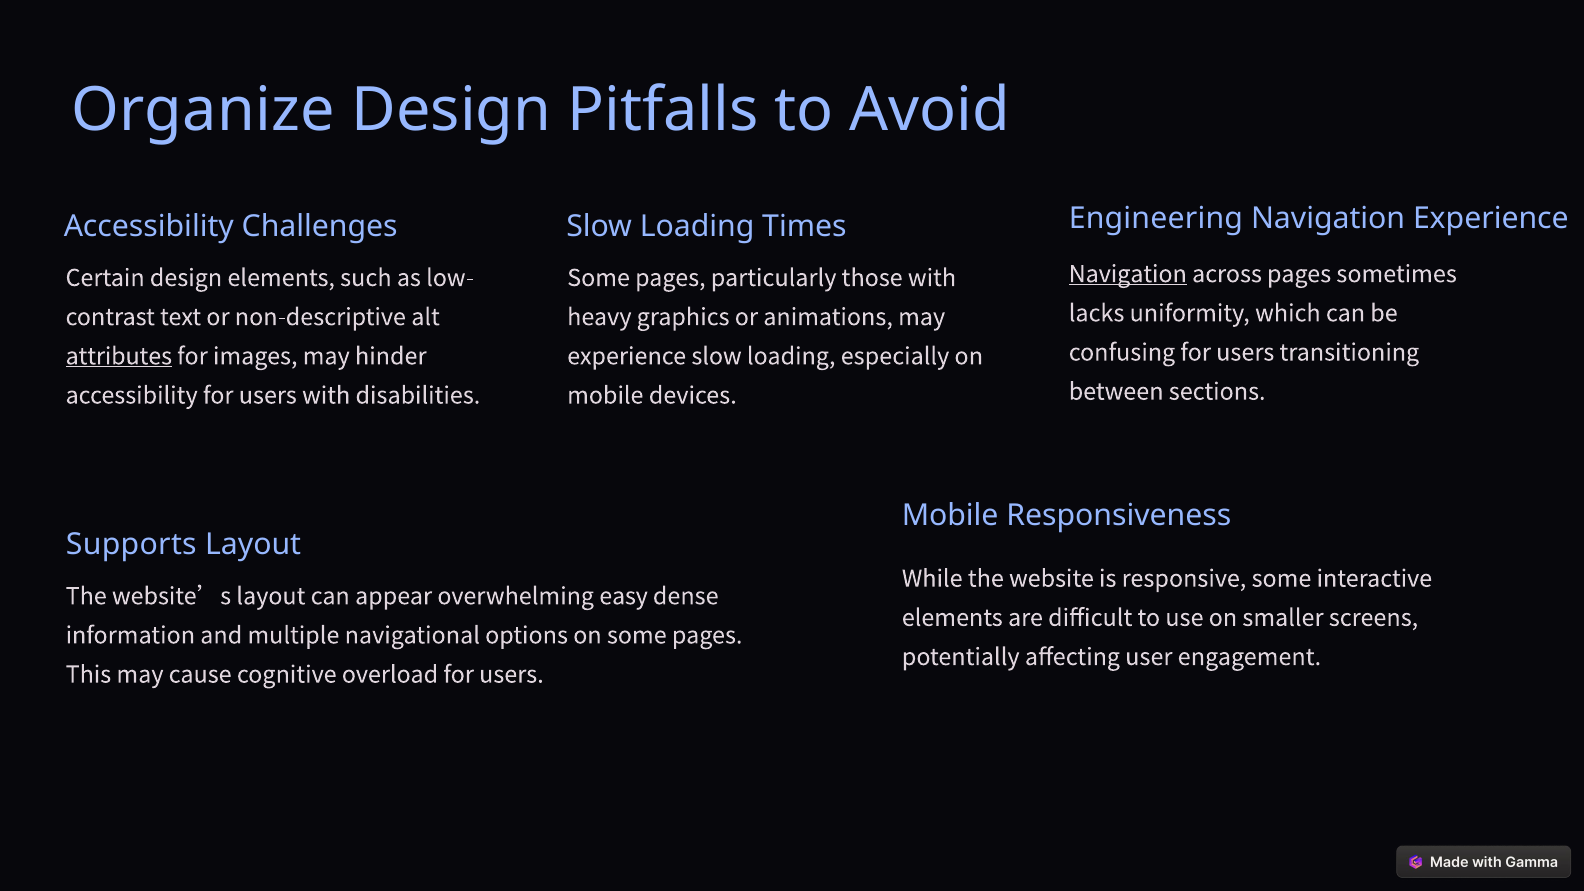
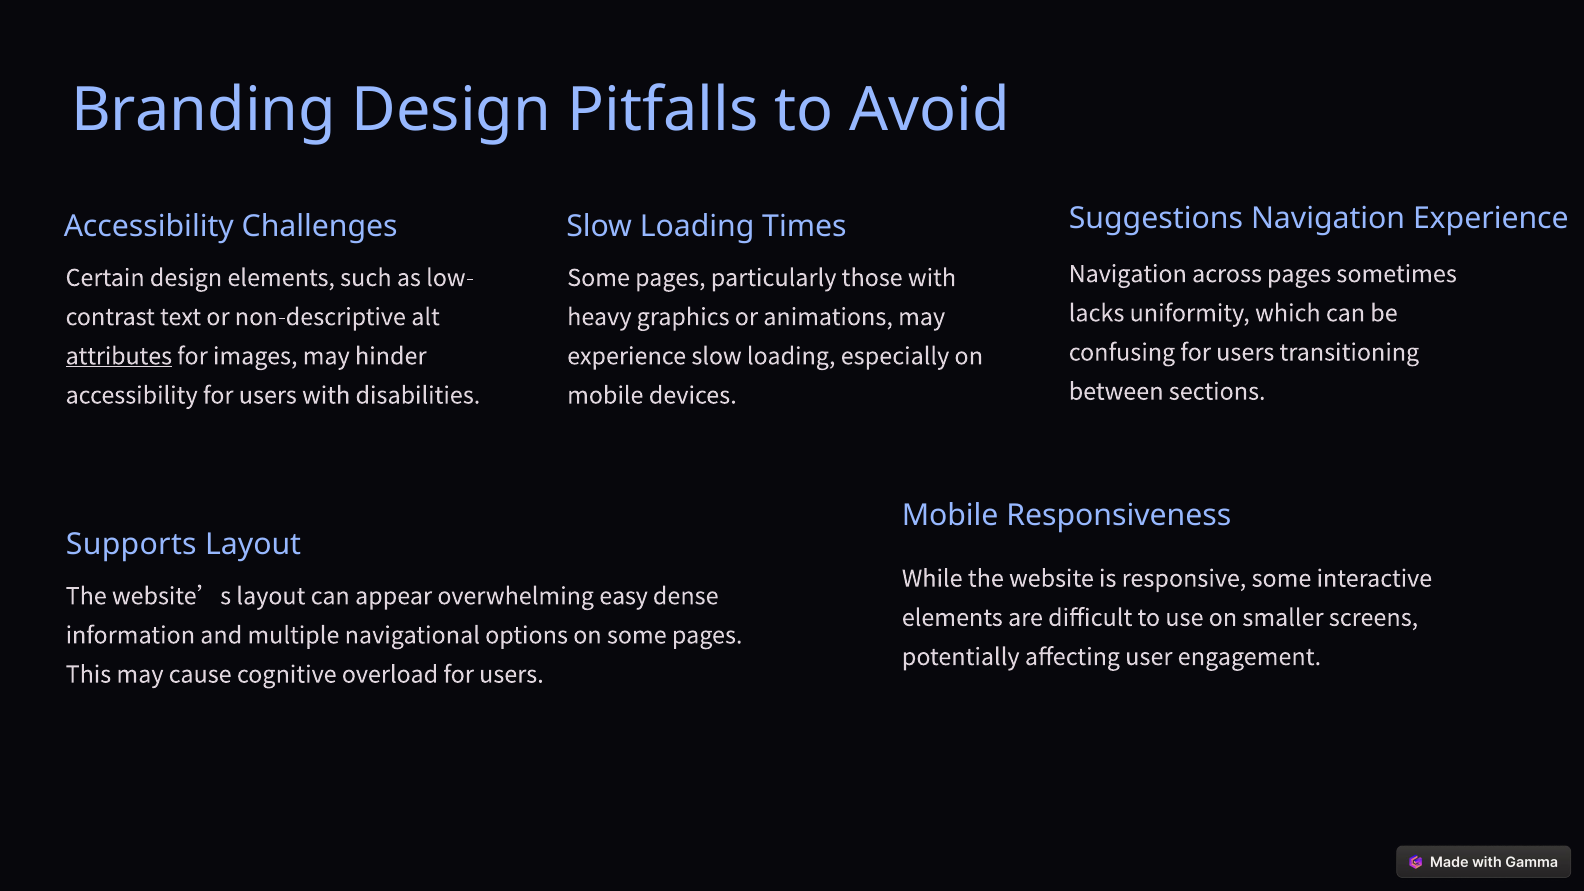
Organize: Organize -> Branding (204, 110)
Engineering: Engineering -> Suggestions (1156, 219)
Navigation underline: present -> none (1128, 274)
